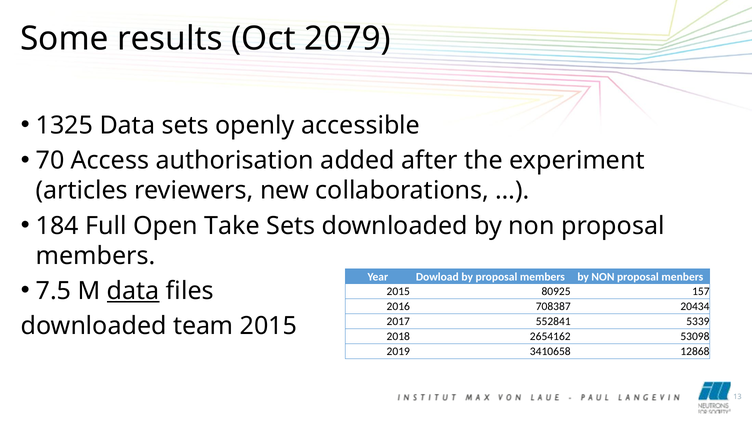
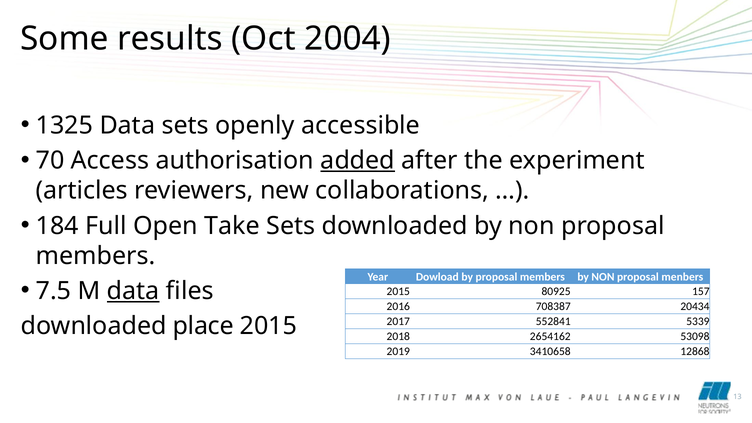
2079: 2079 -> 2004 (348, 39)
added underline: none -> present (358, 161)
team: team -> place (203, 326)
